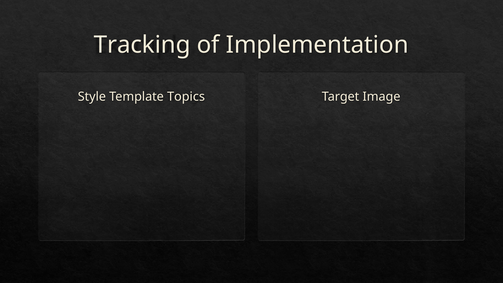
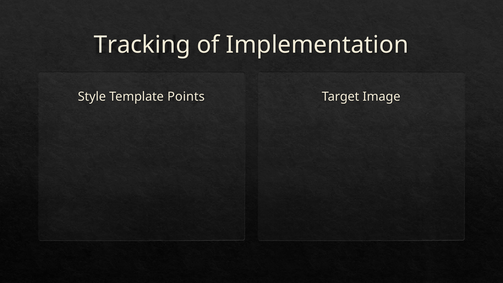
Topics: Topics -> Points (186, 97)
